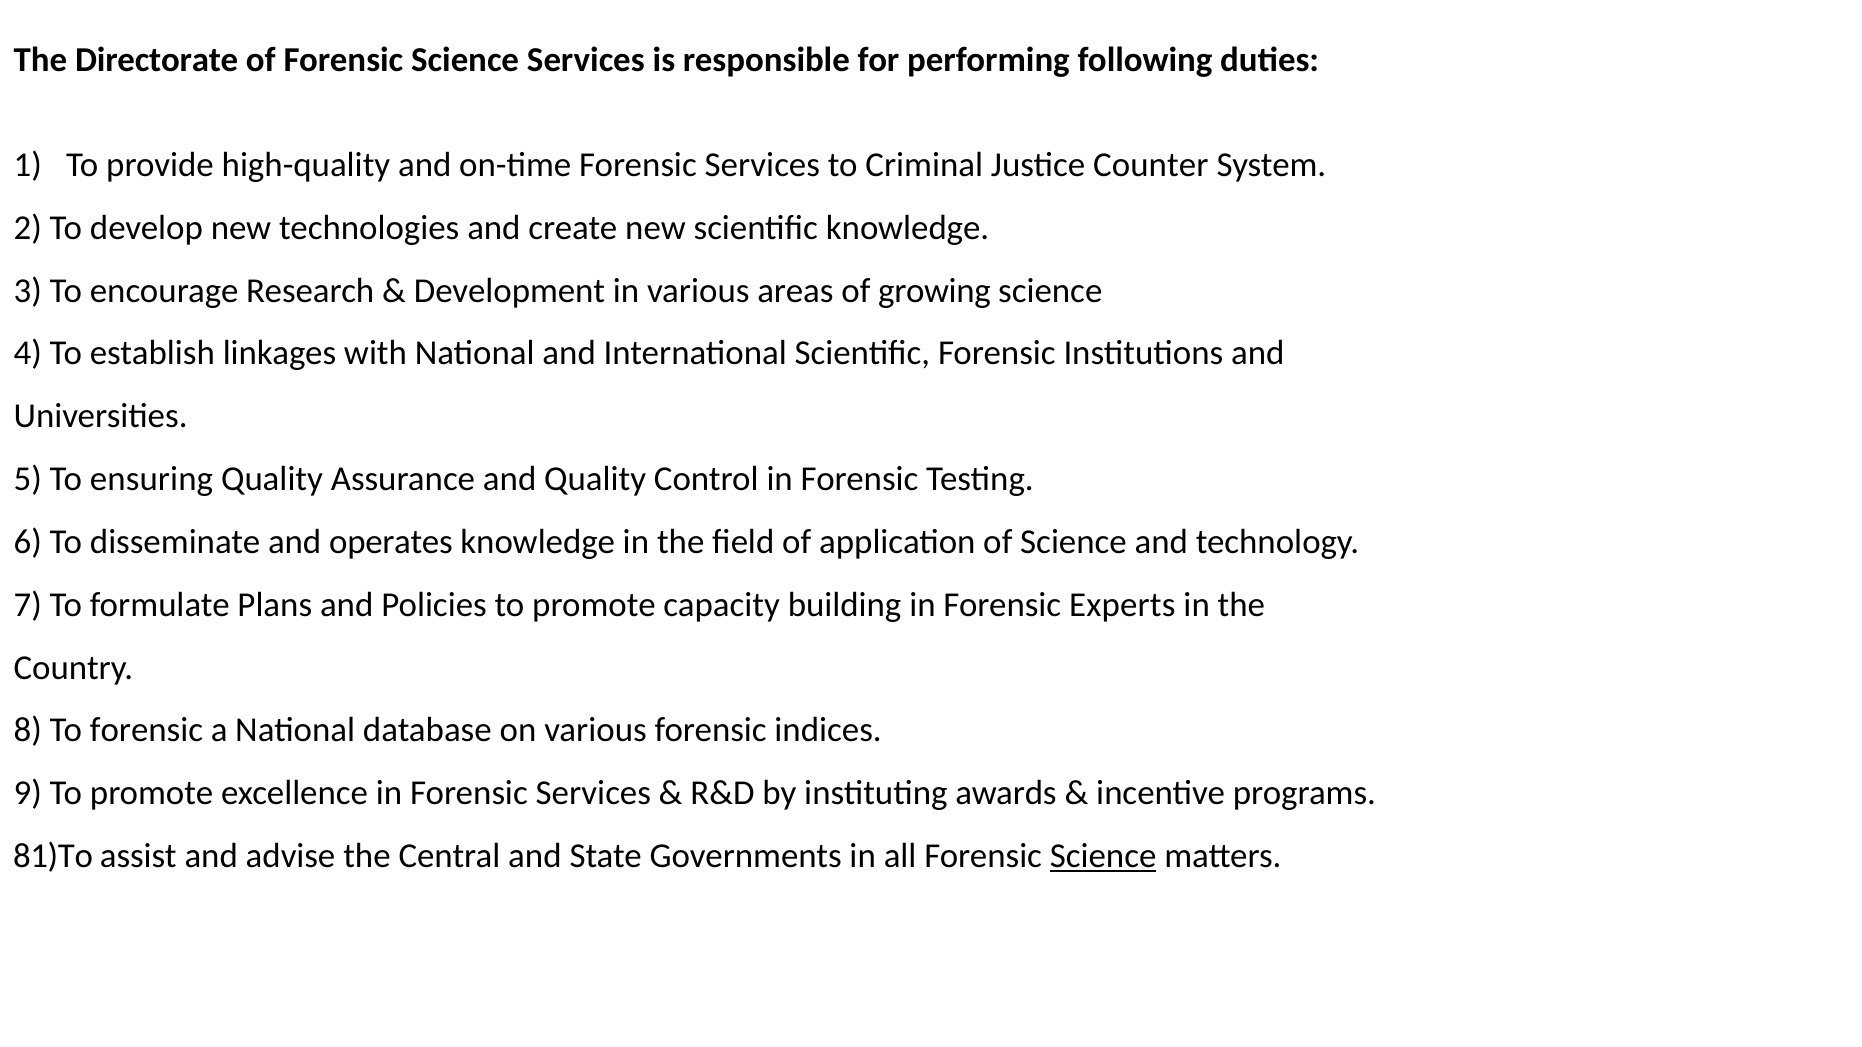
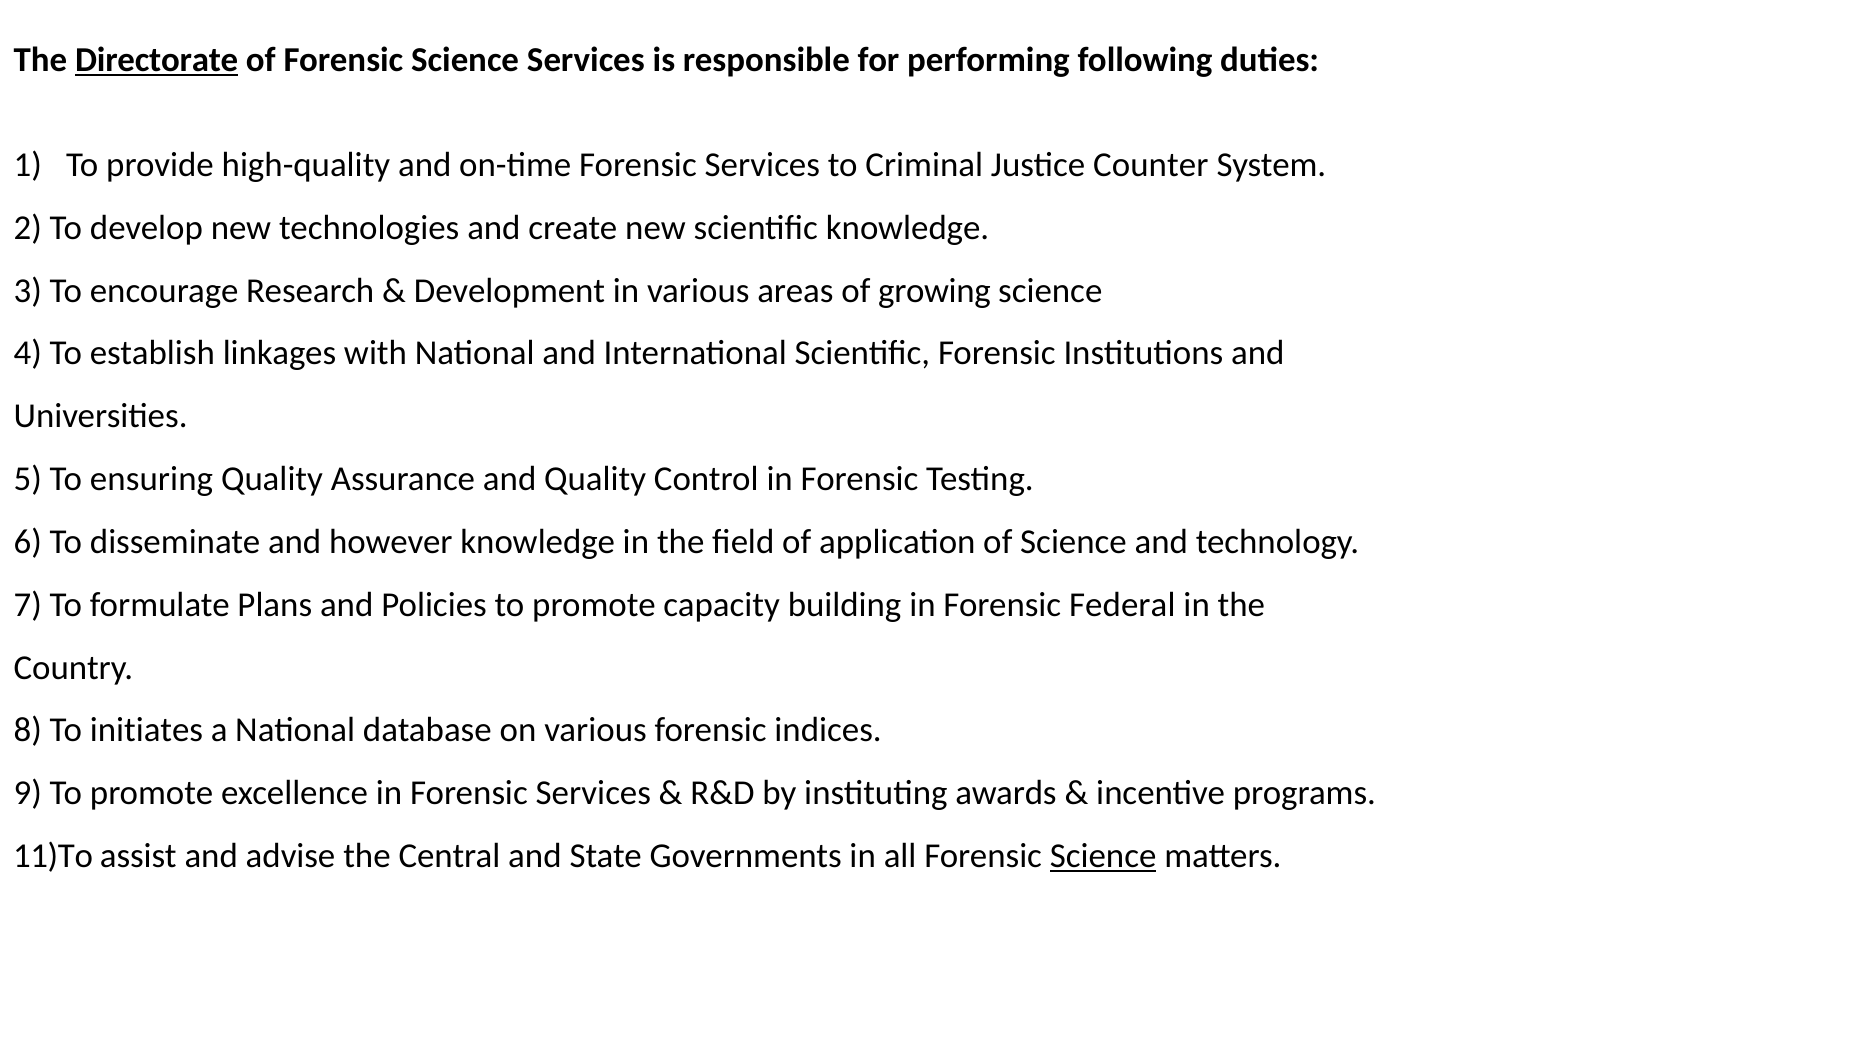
Directorate underline: none -> present (157, 60)
operates: operates -> however (391, 542)
Experts: Experts -> Federal (1122, 605)
To forensic: forensic -> initiates (147, 731)
81)To: 81)To -> 11)To (53, 856)
